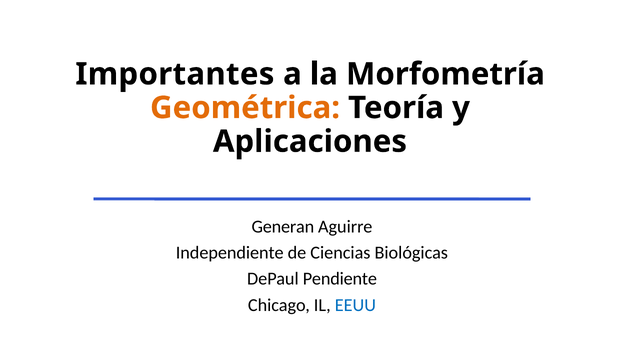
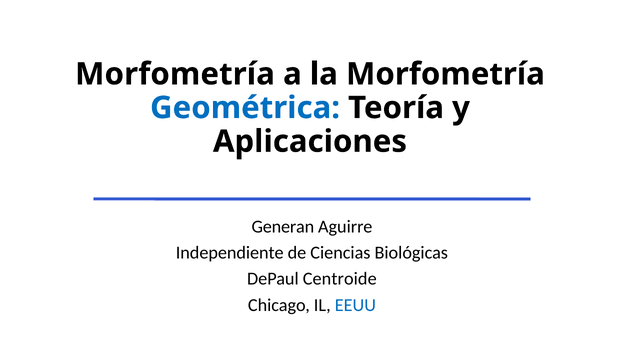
Importantes: Importantes -> Morfometría (175, 74)
Geométrica colour: orange -> blue (245, 108)
Pendiente: Pendiente -> Centroide (340, 279)
